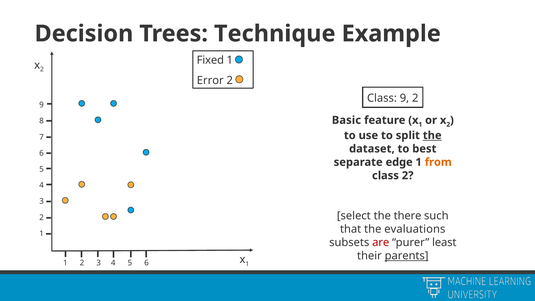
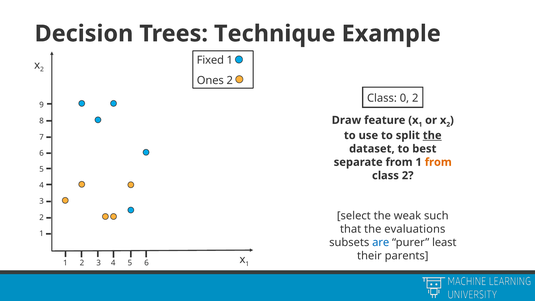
Error: Error -> Ones (210, 80)
Class 9: 9 -> 0 (404, 98)
Basic: Basic -> Draw (346, 120)
separate edge: edge -> from (399, 162)
there: there -> weak (407, 216)
are colour: red -> blue (381, 242)
parents underline: present -> none (407, 256)
